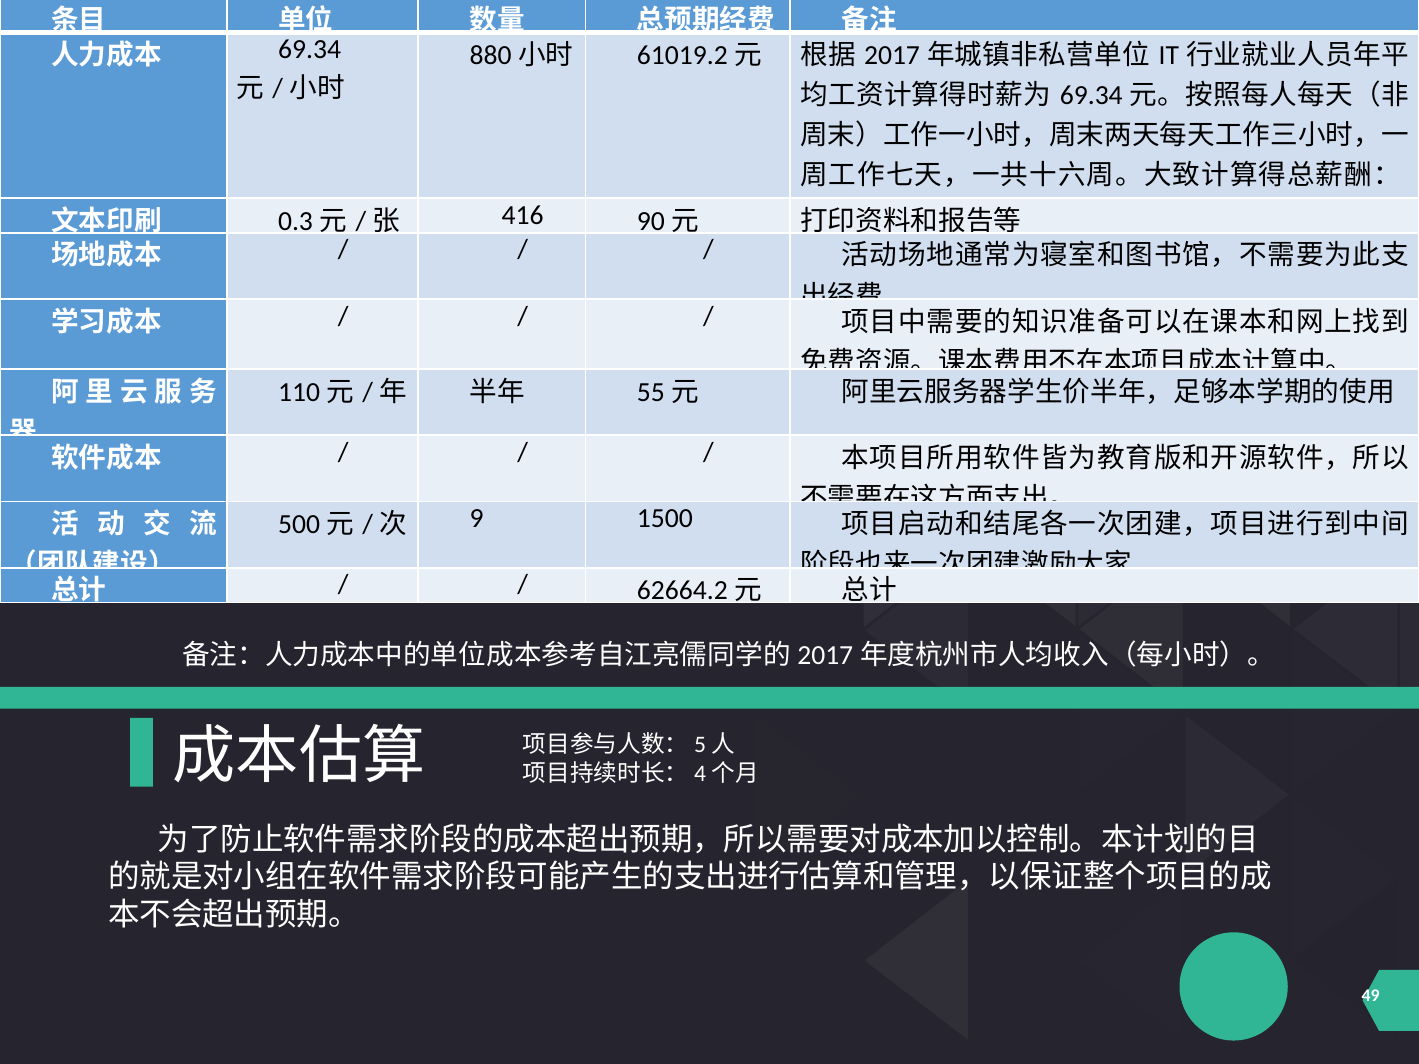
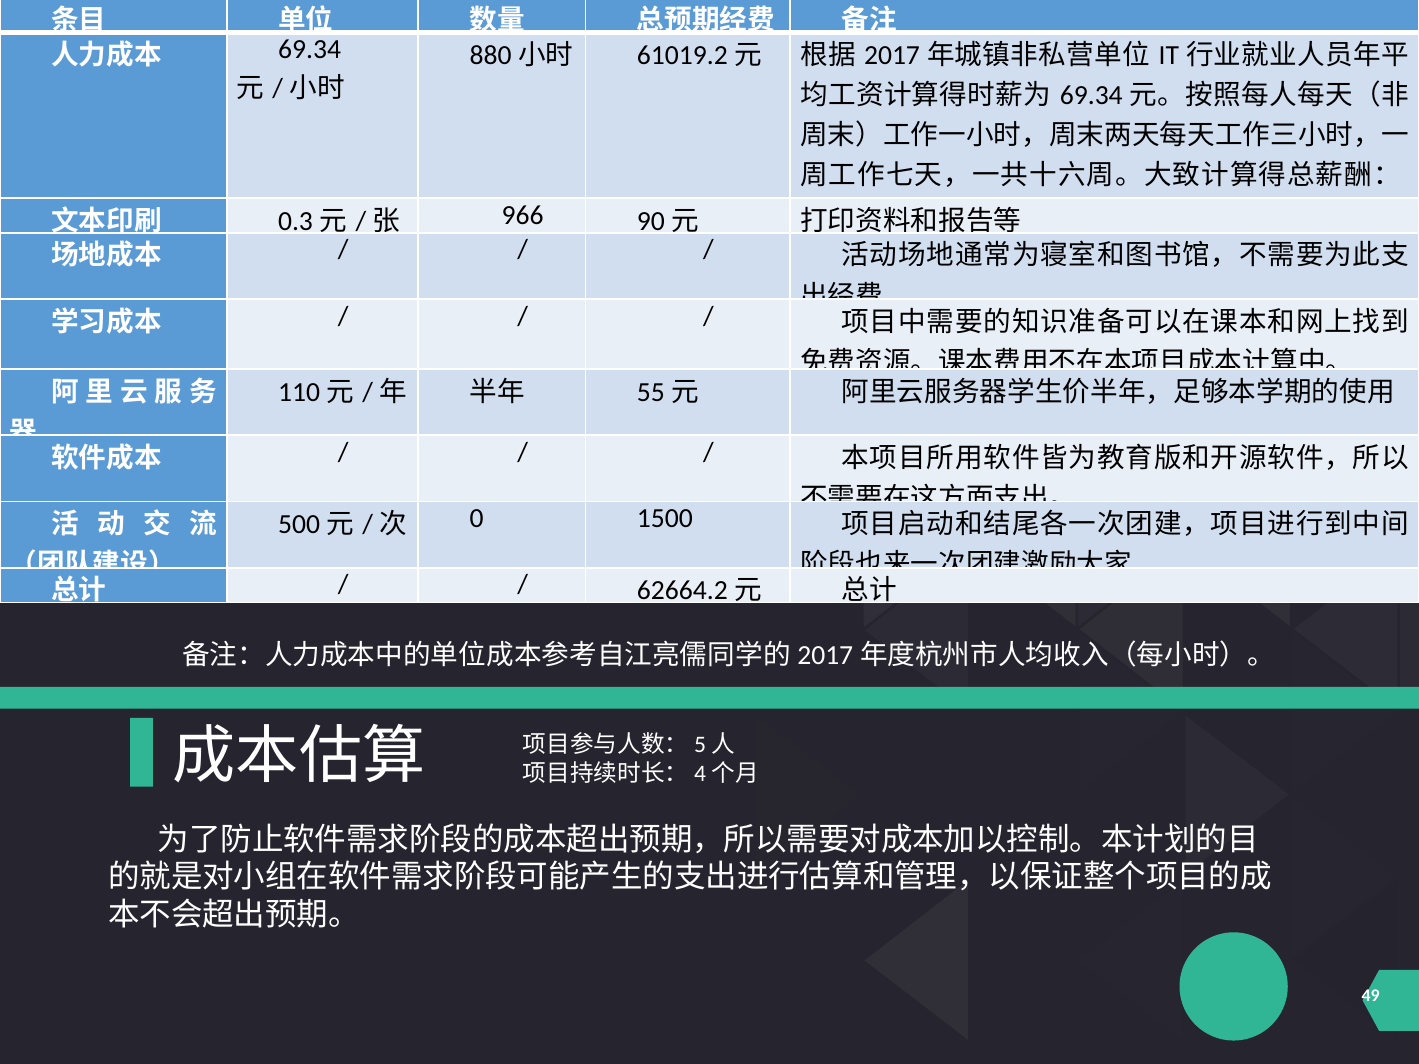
416: 416 -> 966 (523, 215)
9: 9 -> 0 (477, 519)
